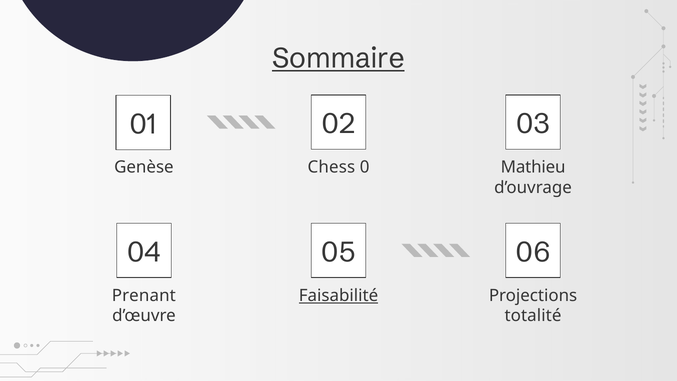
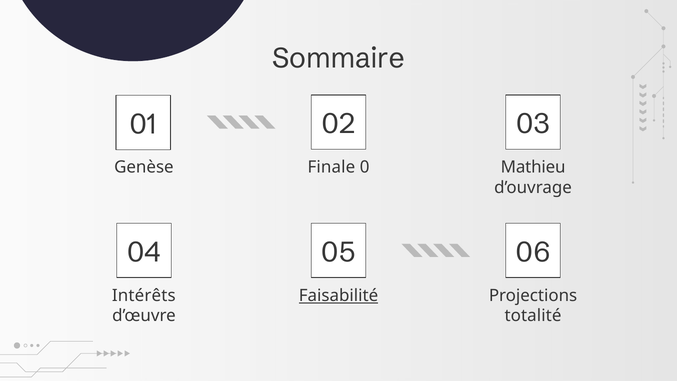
Sommaire underline: present -> none (338, 59)
Chess: Chess -> Finale (331, 167)
Prenant: Prenant -> Intérêts (144, 295)
